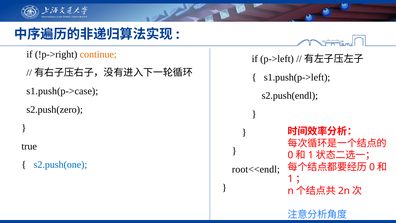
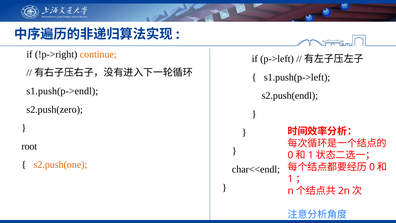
s1.push(p->case: s1.push(p->case -> s1.push(p->endl (62, 91)
true: true -> root (29, 146)
s2.push(one colour: blue -> orange (60, 165)
root<<endl: root<<endl -> char<<endl (256, 169)
